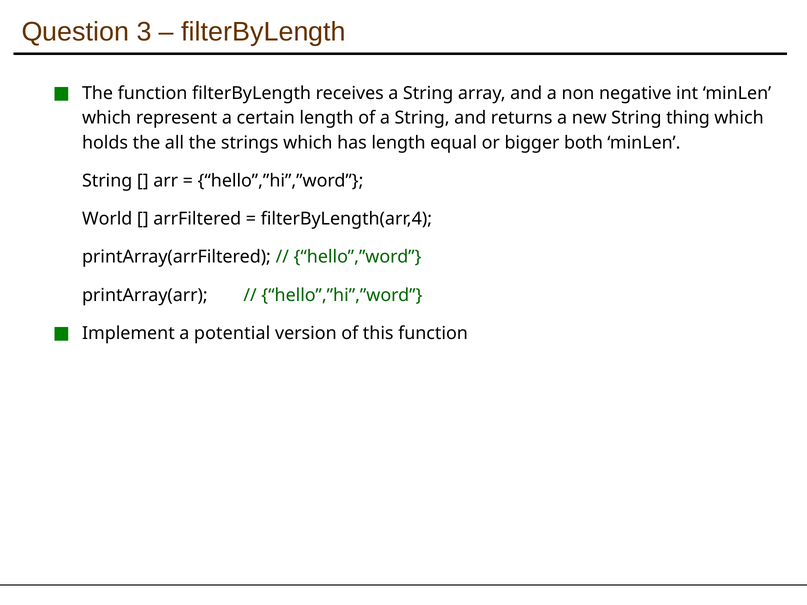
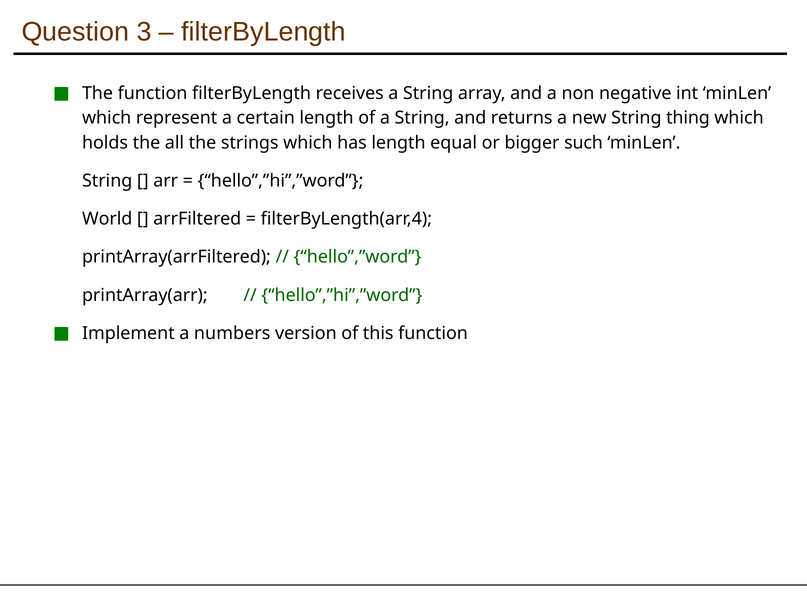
both: both -> such (584, 143)
potential: potential -> numbers (232, 333)
